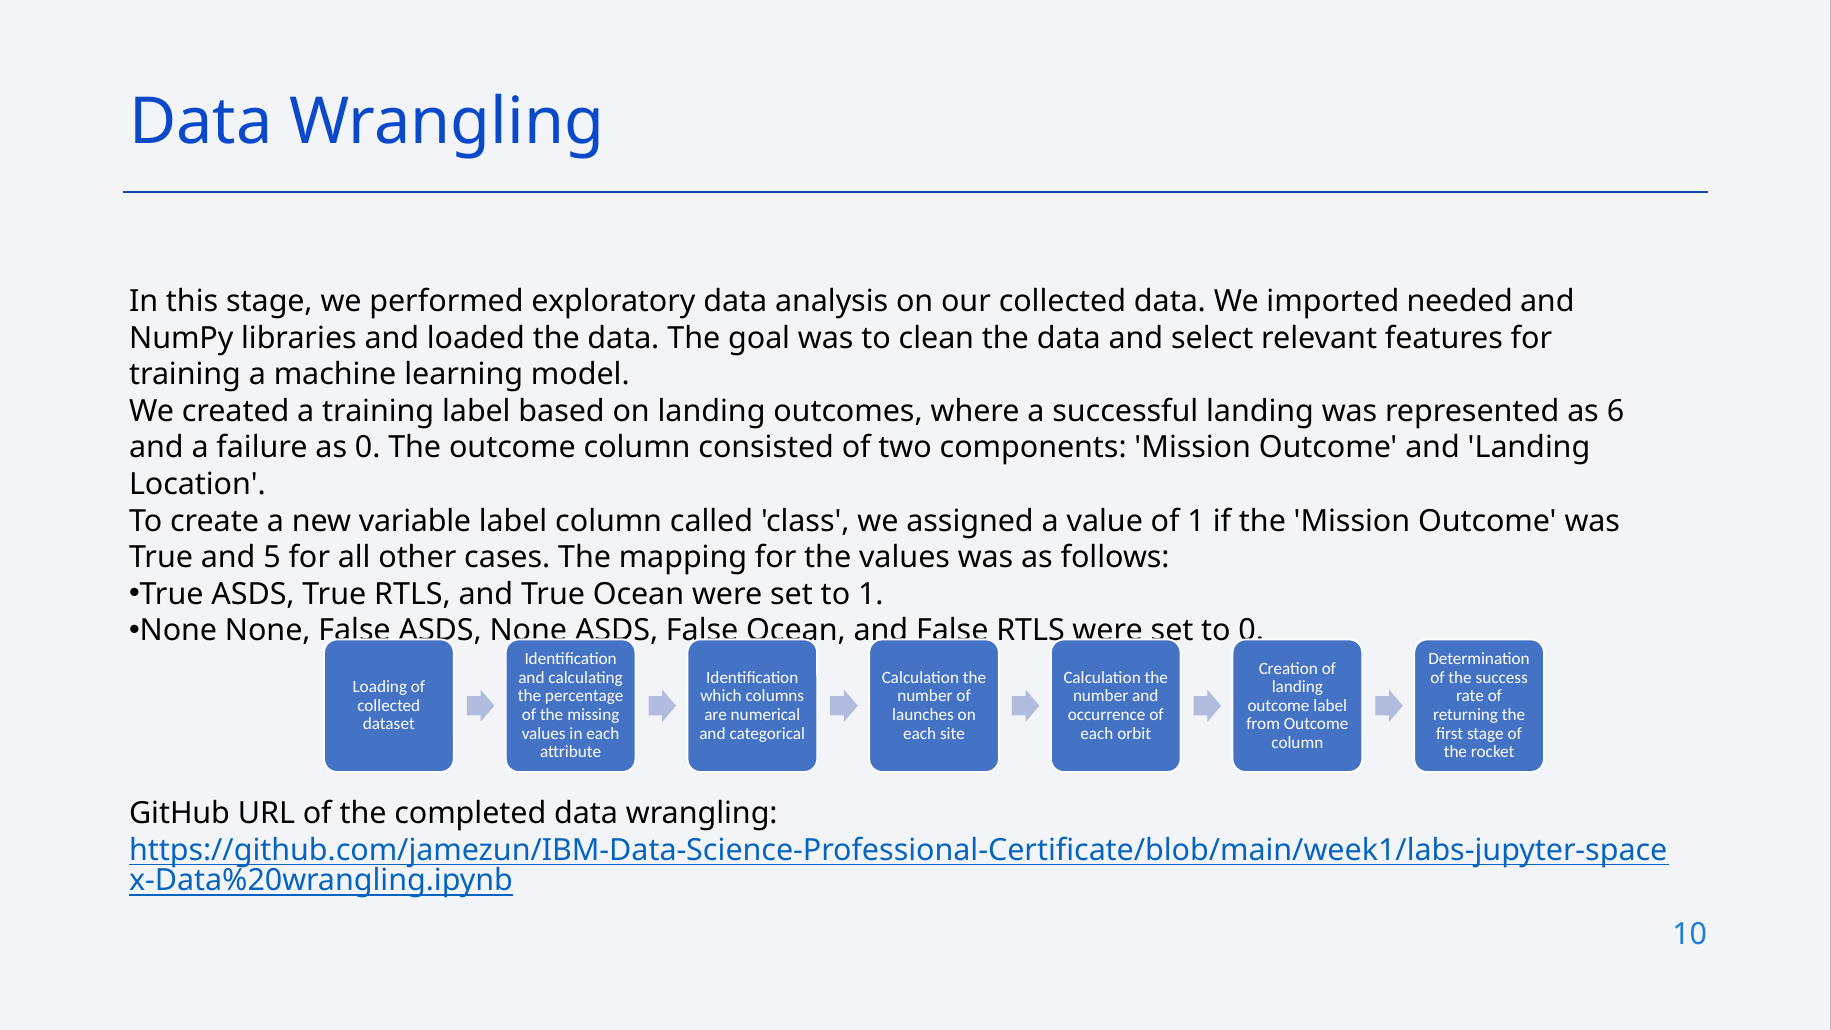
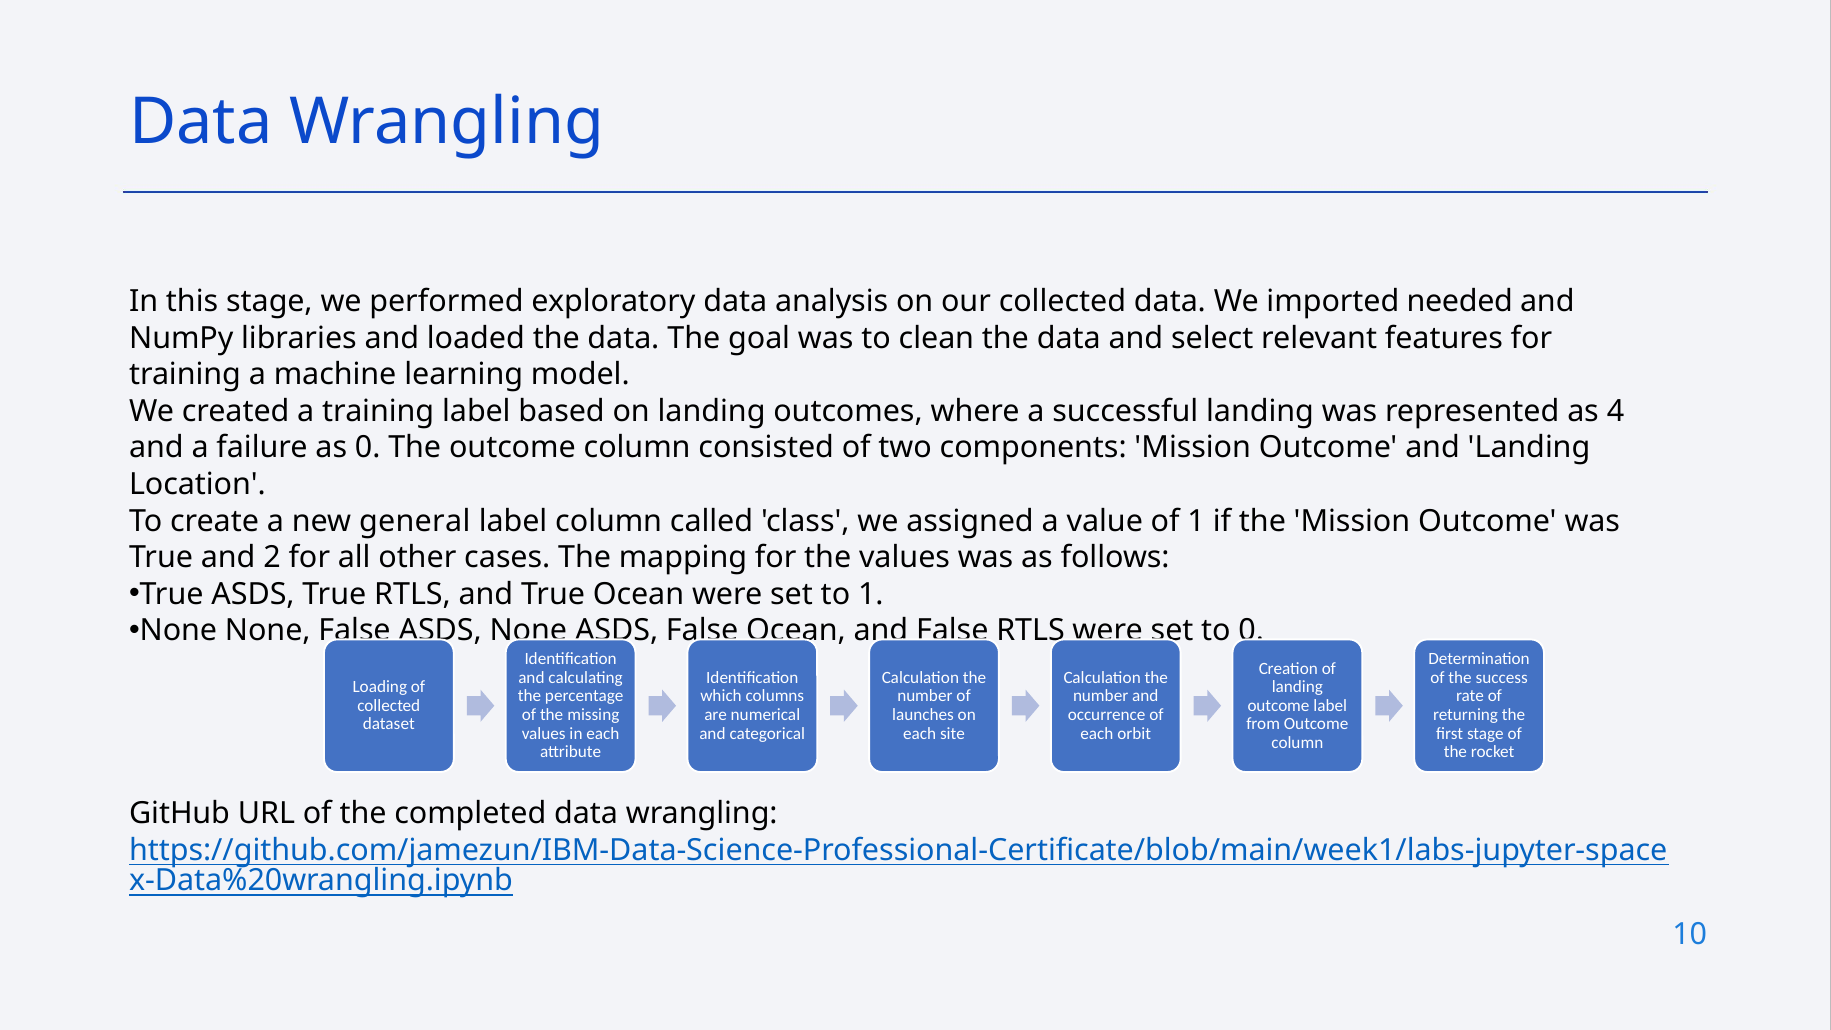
6: 6 -> 4 (1616, 411)
variable: variable -> general (415, 521)
5: 5 -> 2 (272, 558)
